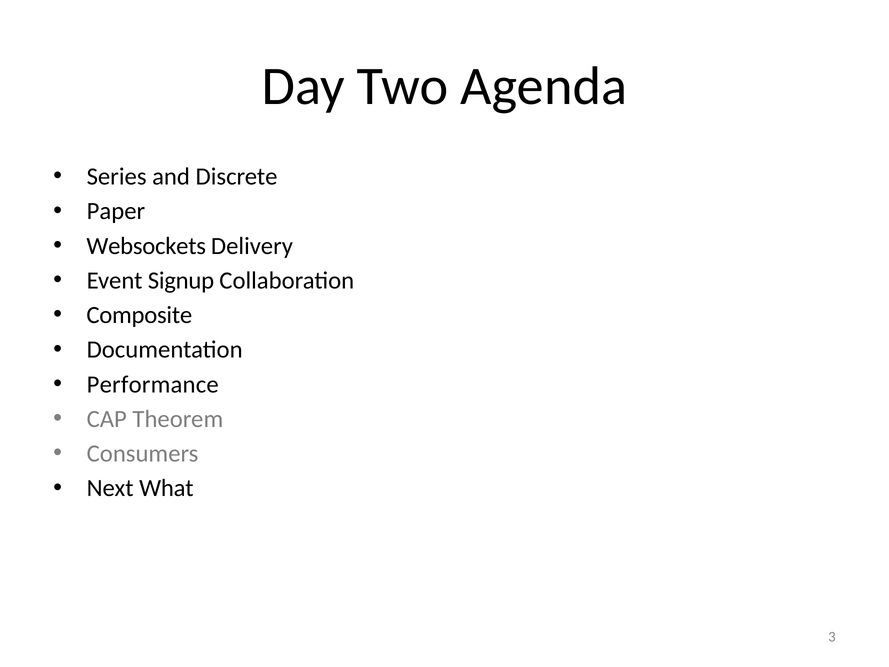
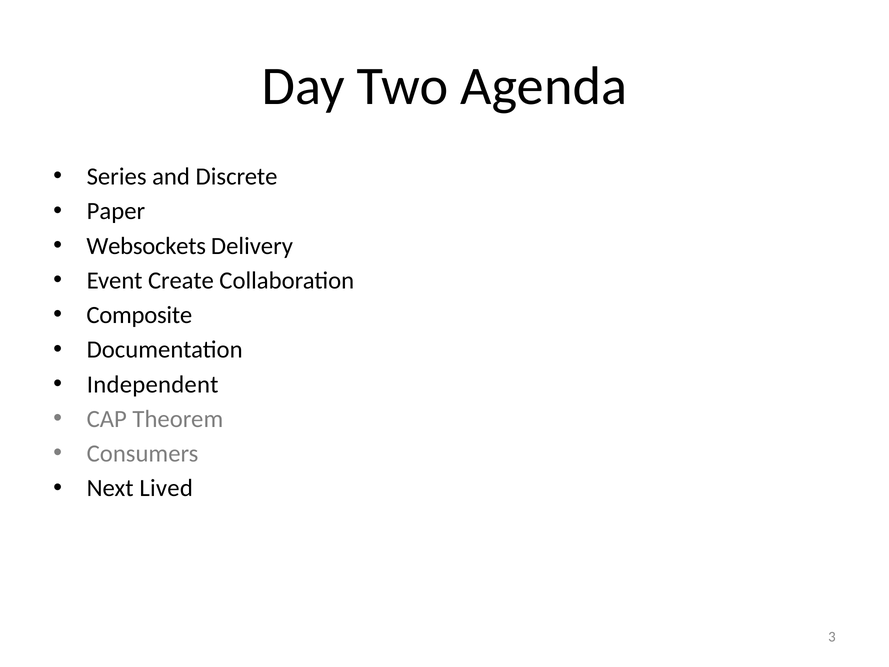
Signup: Signup -> Create (181, 280)
Performance: Performance -> Independent (153, 384)
What: What -> Lived (166, 488)
